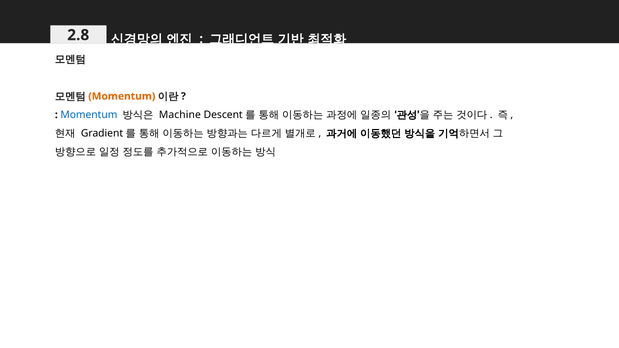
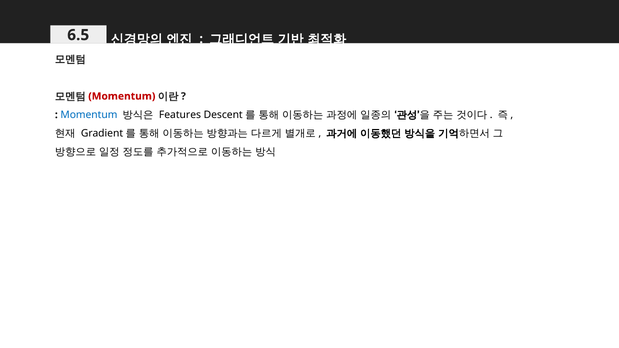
2.8: 2.8 -> 6.5 (78, 35)
Momentum colour: orange -> red (122, 96)
Machine: Machine -> Features (180, 115)
